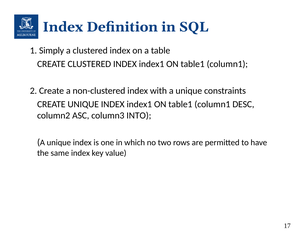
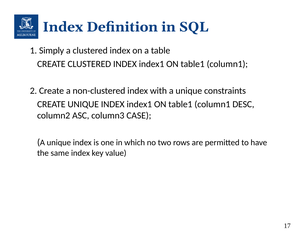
INTO: INTO -> CASE (139, 115)
